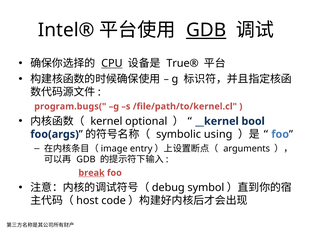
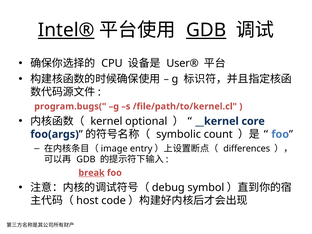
Intel® underline: none -> present (66, 30)
CPU underline: present -> none (112, 63)
True®: True® -> User® (183, 63)
bool: bool -> core (253, 121)
using: using -> count (218, 134)
arguments: arguments -> differences (247, 149)
